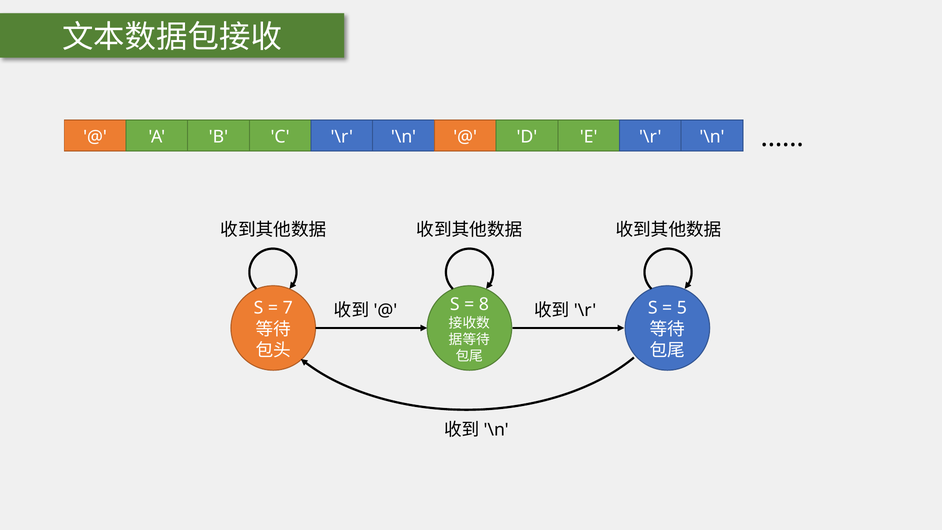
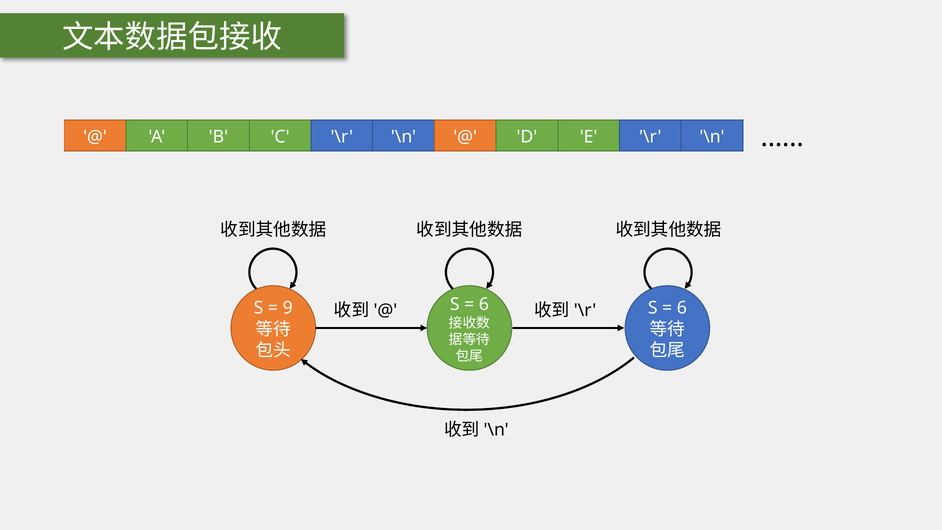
8: 8 -> 6 (484, 304)
7: 7 -> 9 (288, 308)
5: 5 -> 6 (682, 308)
